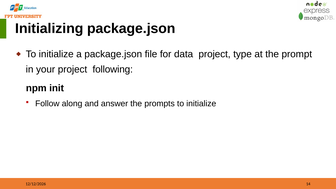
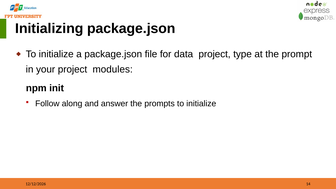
following: following -> modules (113, 69)
